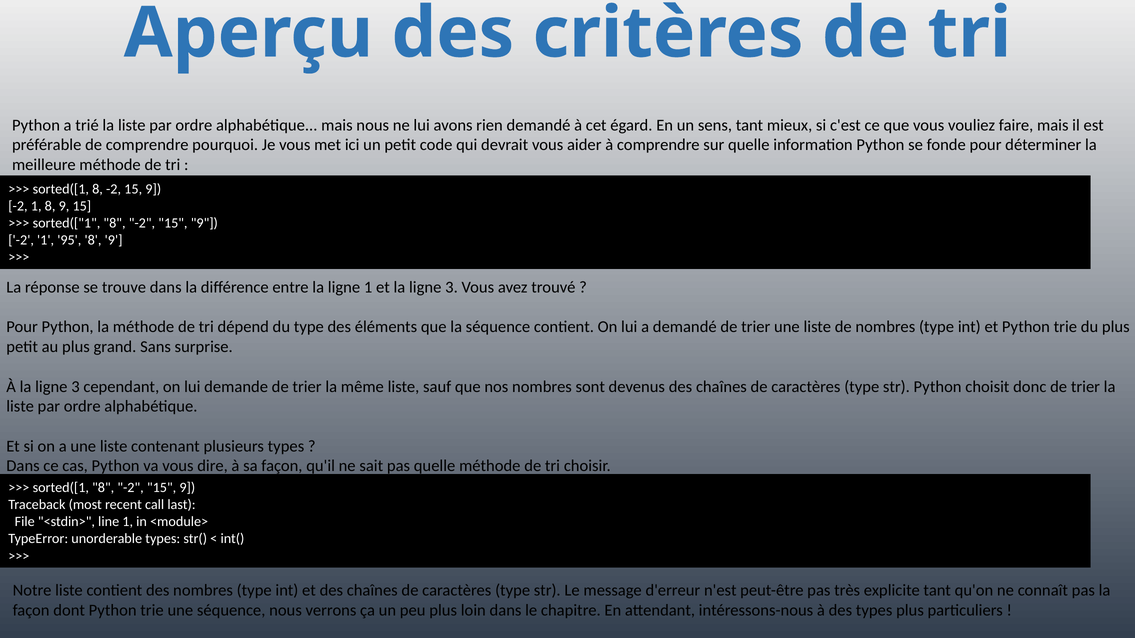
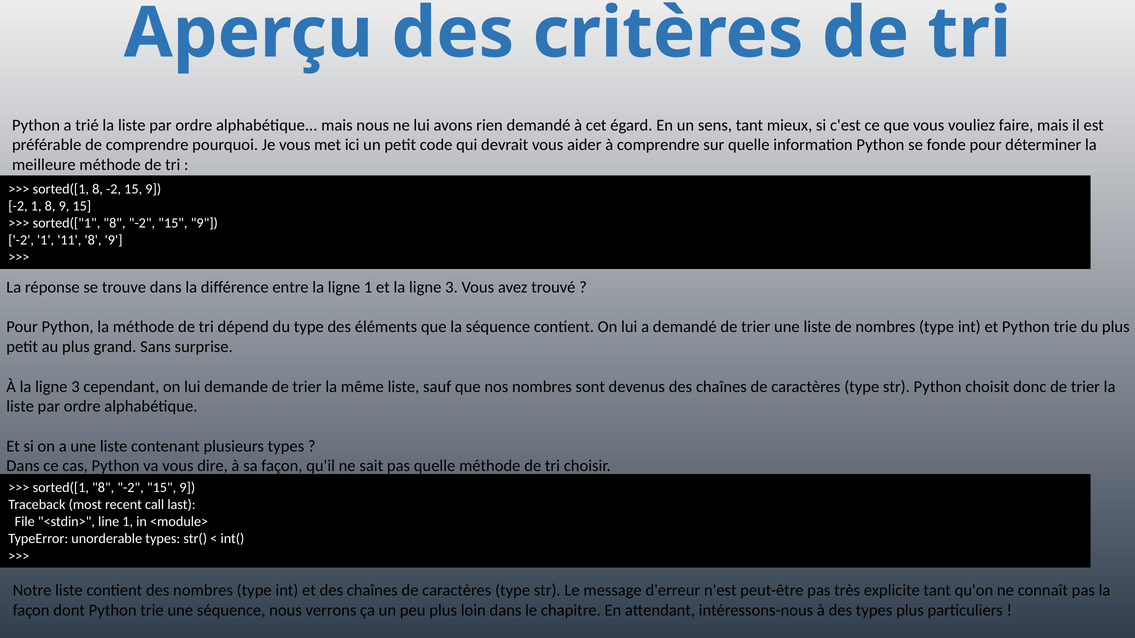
95: 95 -> 11 (69, 240)
